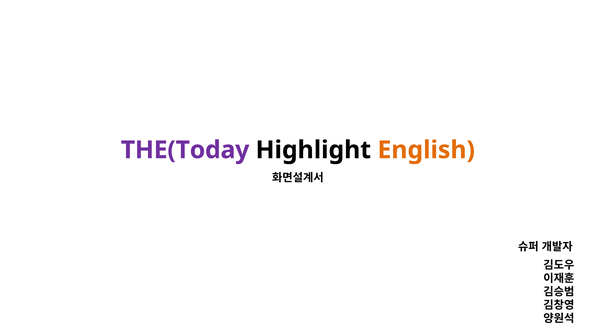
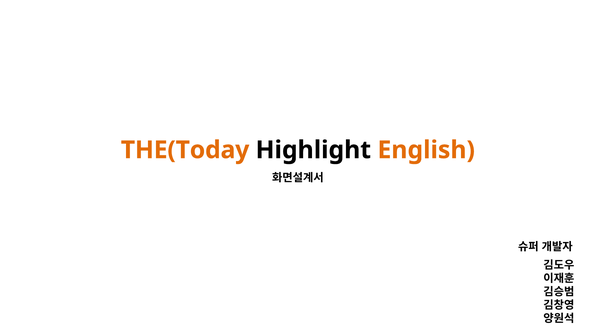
THE(Today colour: purple -> orange (185, 150)
